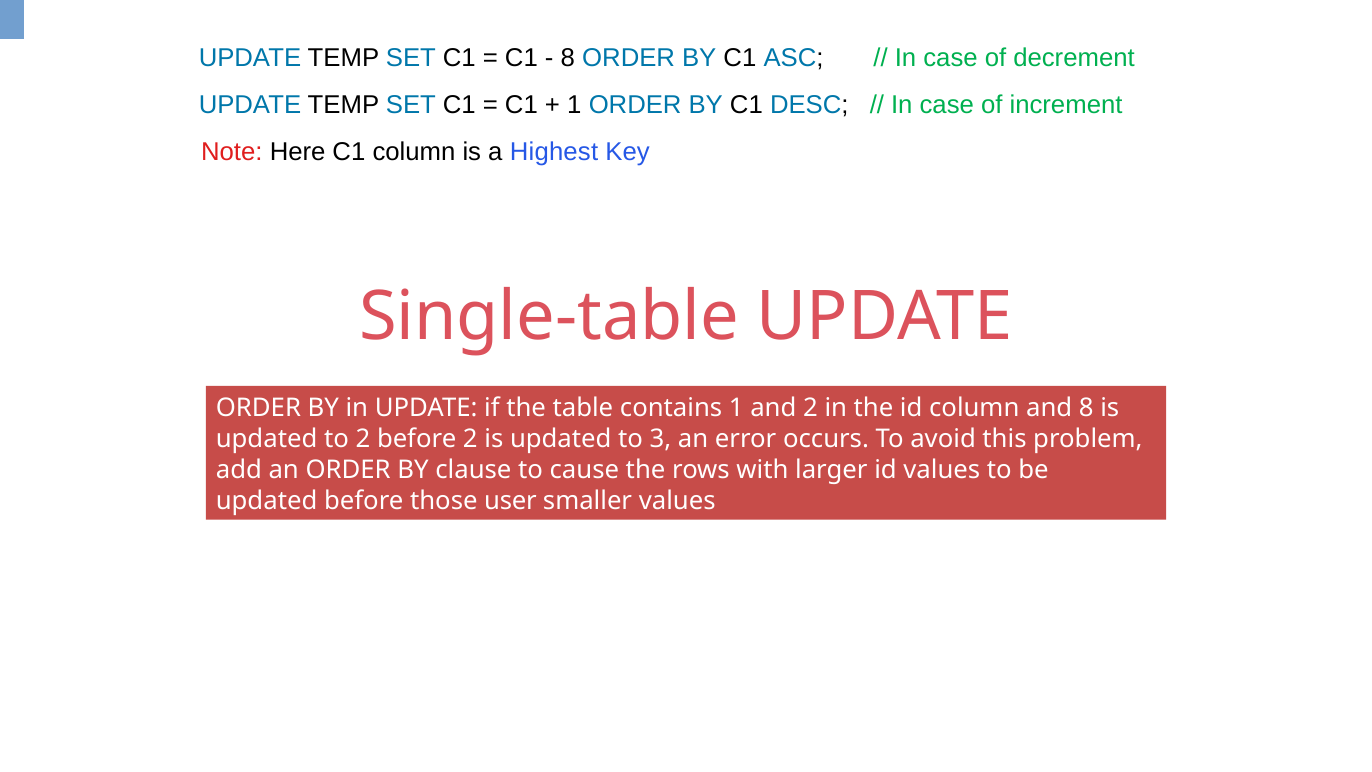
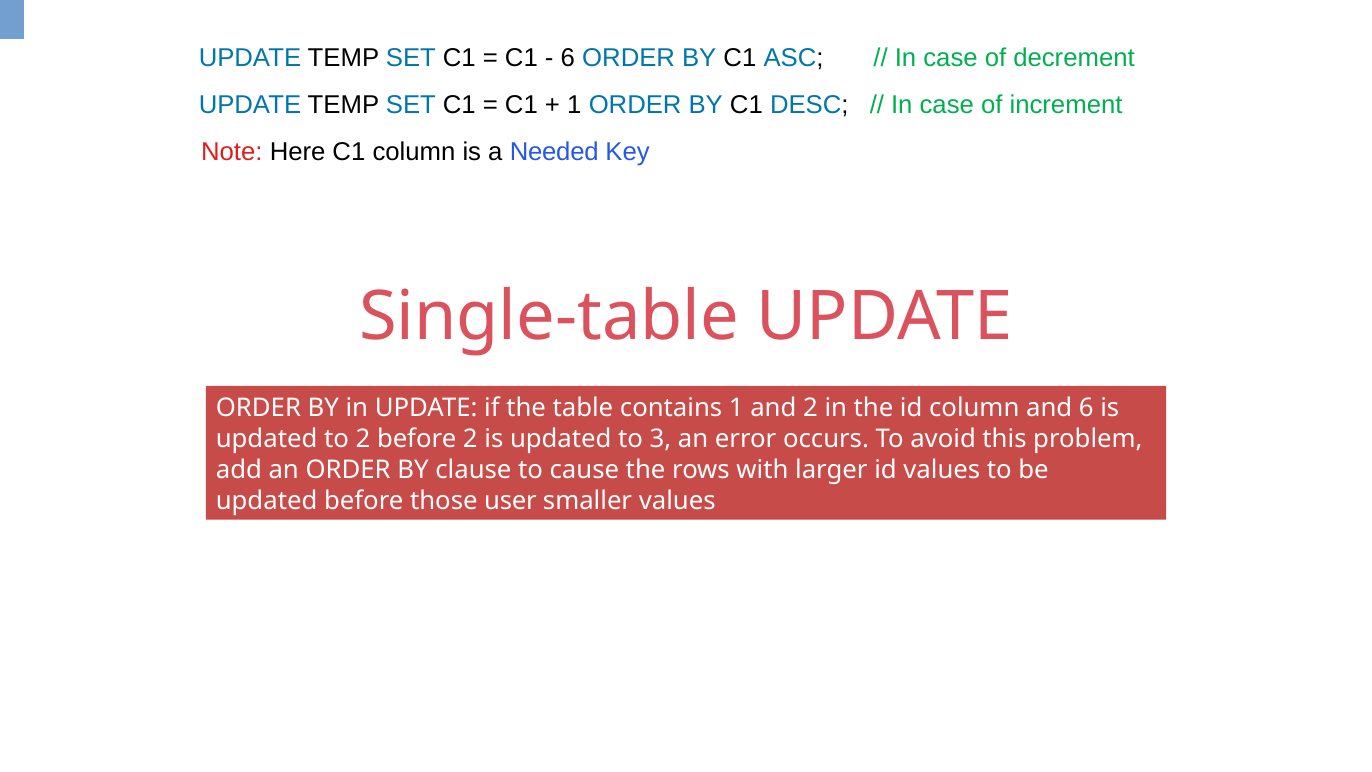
8: 8 -> 6 (568, 58)
Highest: Highest -> Needed (554, 152)
and 8: 8 -> 6 (1086, 408)
